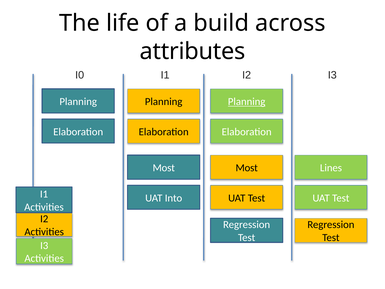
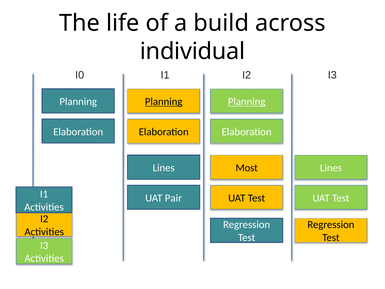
attributes: attributes -> individual (193, 51)
Planning underline: none -> present (164, 102)
Most: Most -> Lines (164, 168)
Into: Into -> Pair (173, 198)
